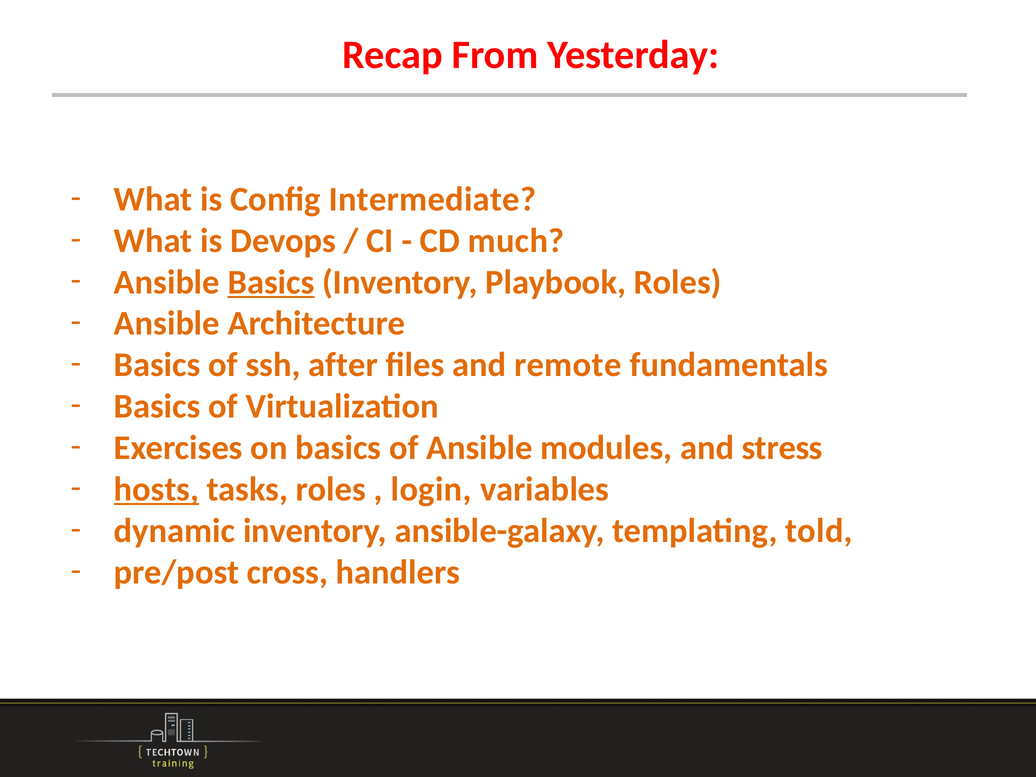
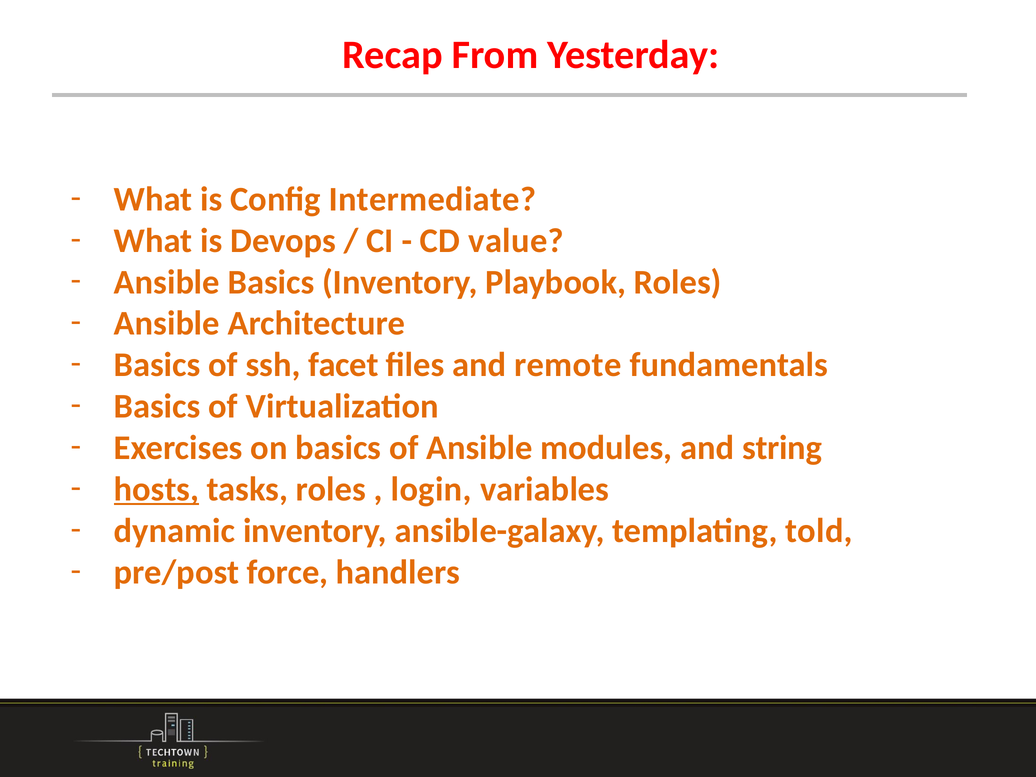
much: much -> value (516, 241)
Basics underline: present -> none (271, 282)
after: after -> facet (343, 365)
stress: stress -> string (782, 448)
cross: cross -> force (287, 572)
